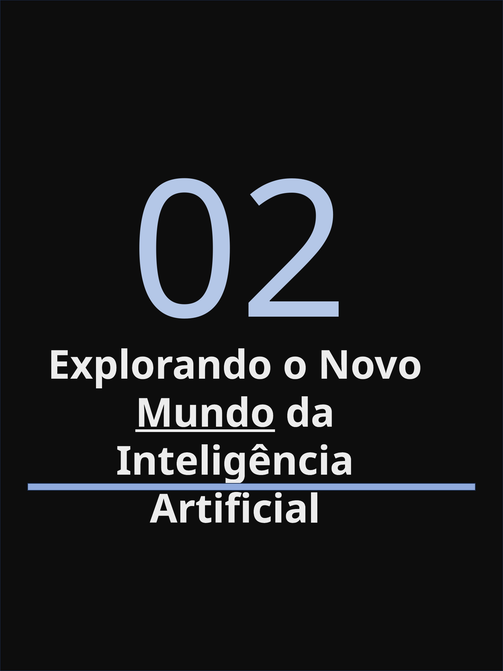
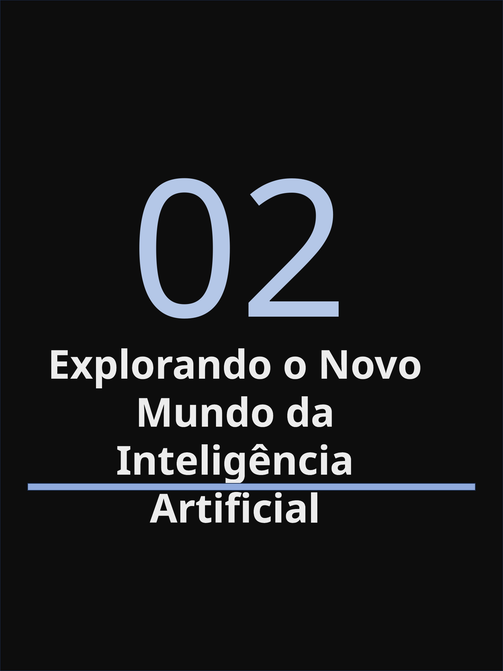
Mundo underline: present -> none (205, 413)
